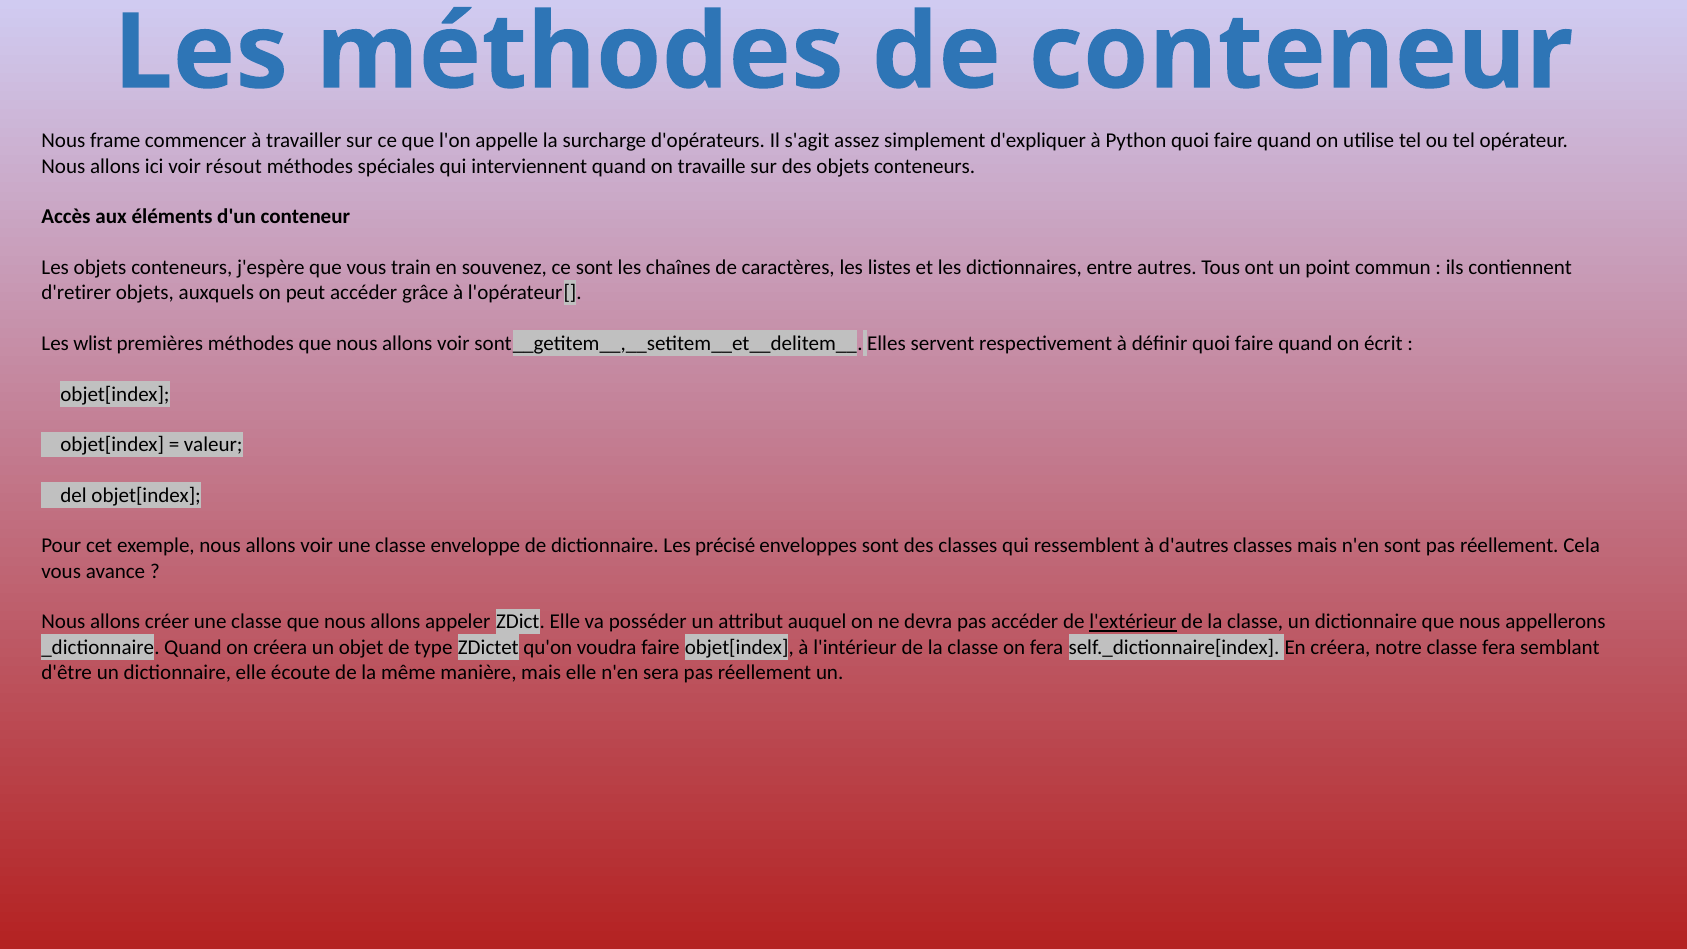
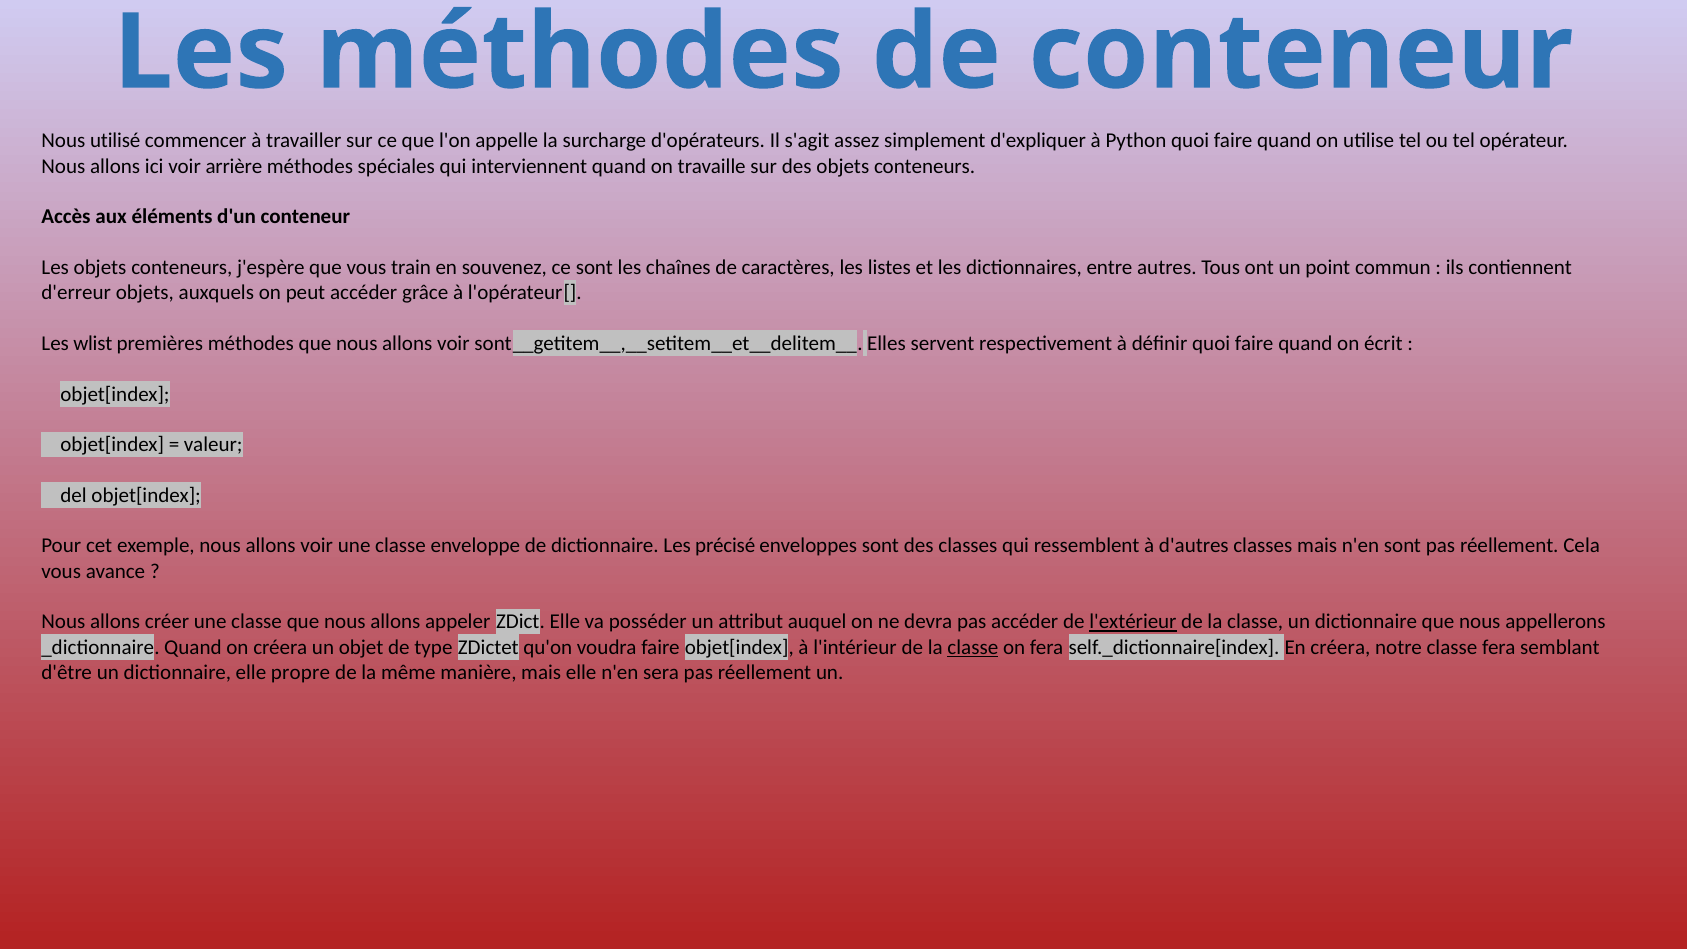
frame: frame -> utilisé (115, 141)
résout: résout -> arrière (234, 166)
d'retirer: d'retirer -> d'erreur (76, 293)
classe underline: none -> present (973, 647)
écoute: écoute -> propre (301, 672)
